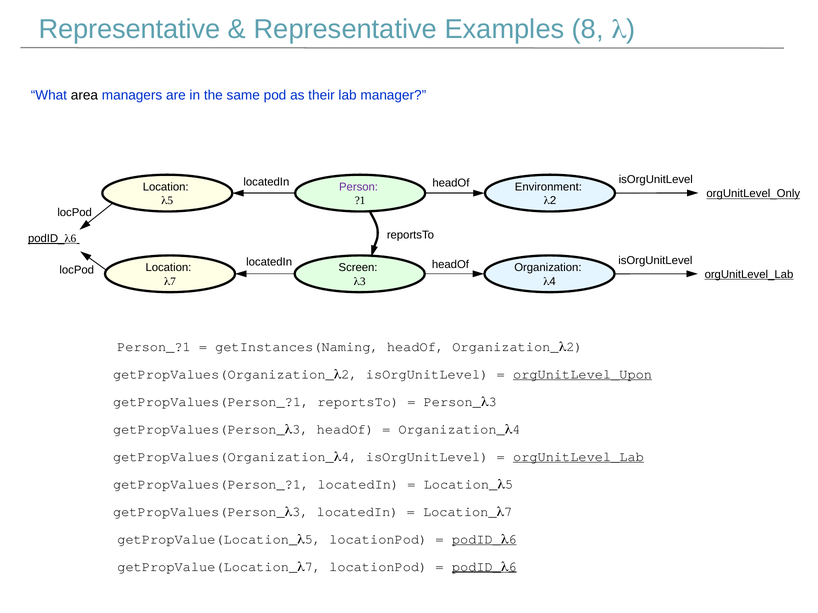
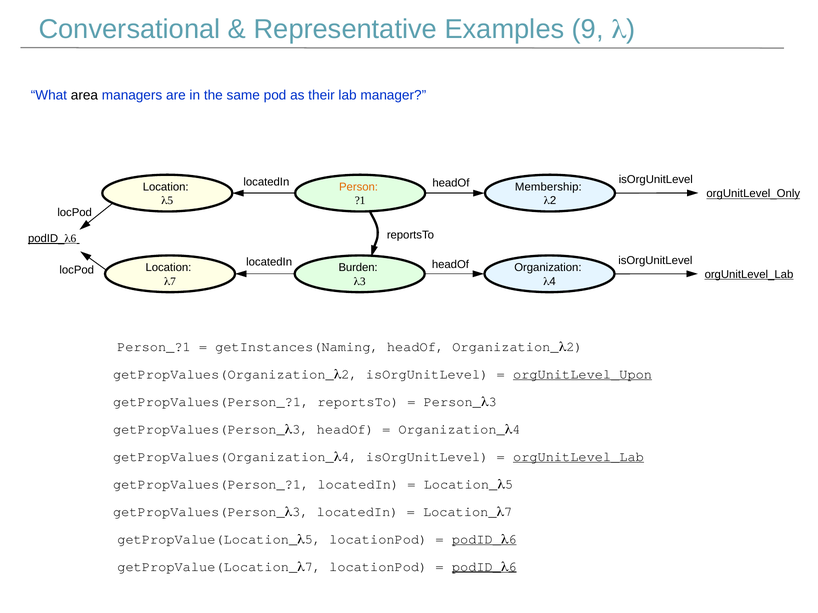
Representative: Representative -> Conversational (130, 29)
8: 8 -> 9 (588, 29)
Person colour: purple -> orange (359, 187)
Environment: Environment -> Membership (548, 187)
Screen: Screen -> Burden (358, 268)
